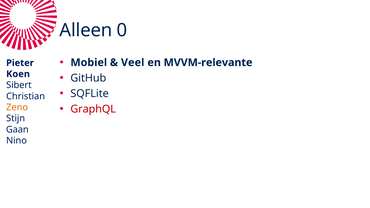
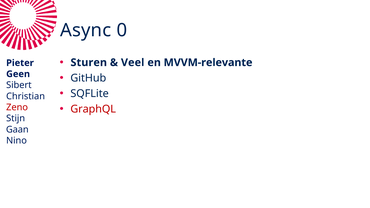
Alleen: Alleen -> Async (86, 30)
Mobiel: Mobiel -> Sturen (89, 63)
Koen: Koen -> Geen (18, 74)
Zeno colour: orange -> red (17, 107)
